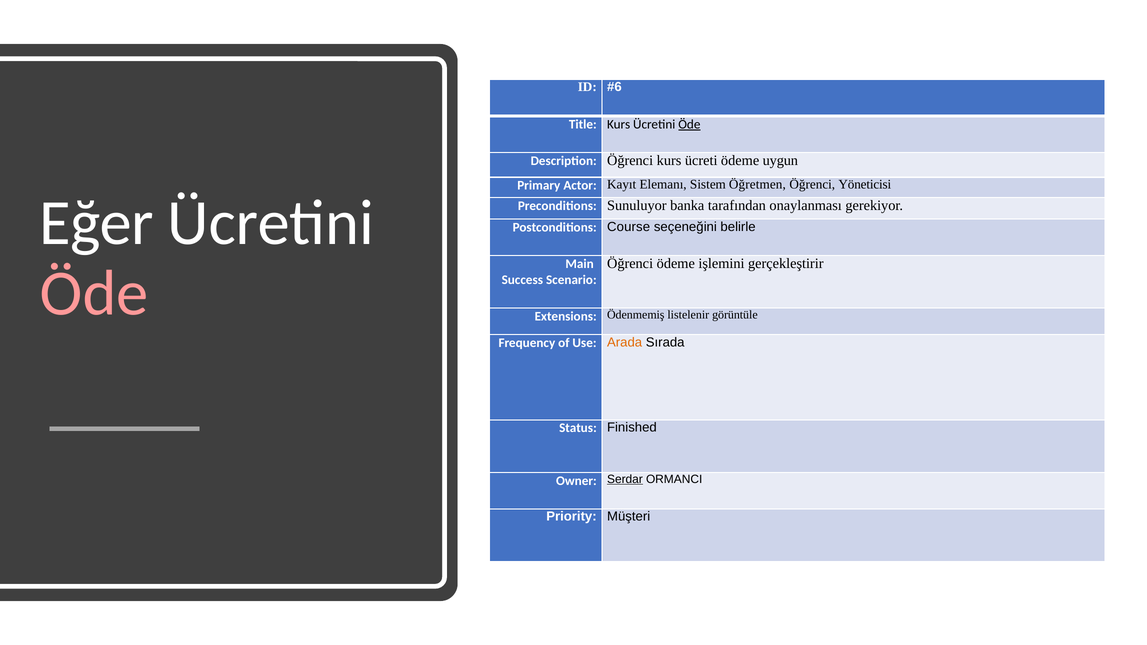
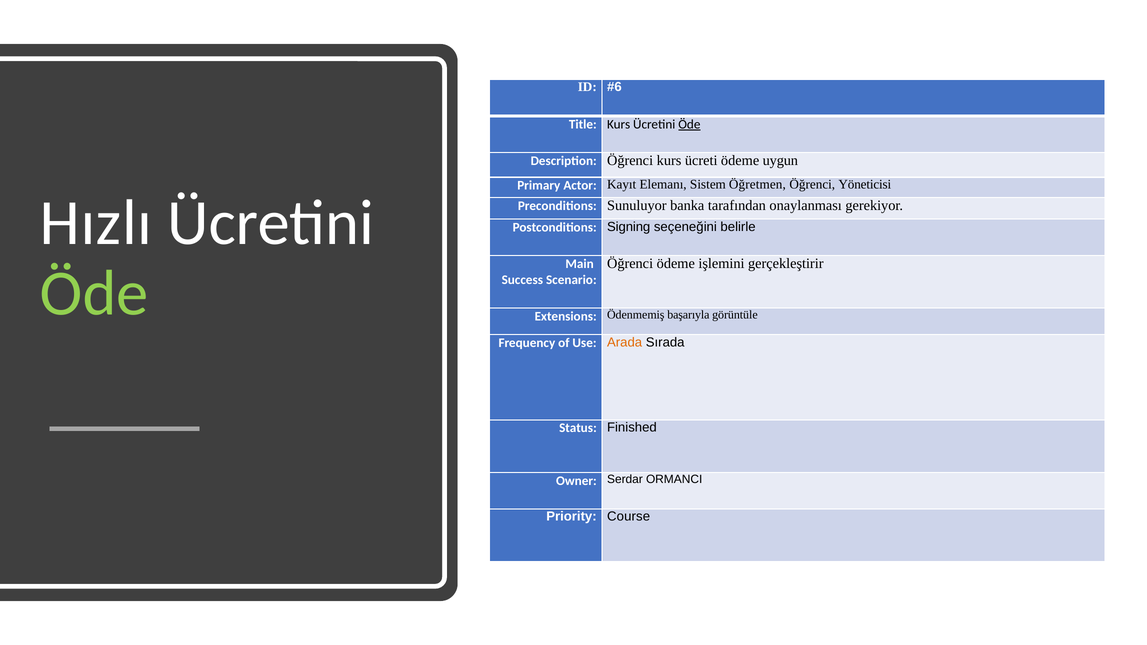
Eğer: Eğer -> Hızlı (96, 223)
Course: Course -> Signing (629, 227)
Öde colour: pink -> light green (94, 294)
listelenir: listelenir -> başarıyla (688, 315)
Serdar underline: present -> none (625, 479)
Müşteri: Müşteri -> Course (629, 517)
